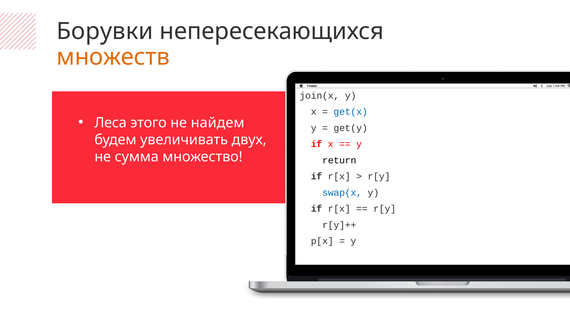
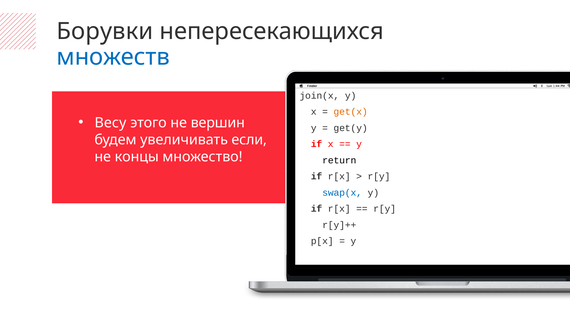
множеств colour: orange -> blue (113, 57)
get(x colour: blue -> orange (351, 112)
Леса: Леса -> Весу (110, 123)
найдем: найдем -> вершин (218, 123)
двух: двух -> если (249, 140)
сумма: сумма -> концы (137, 157)
